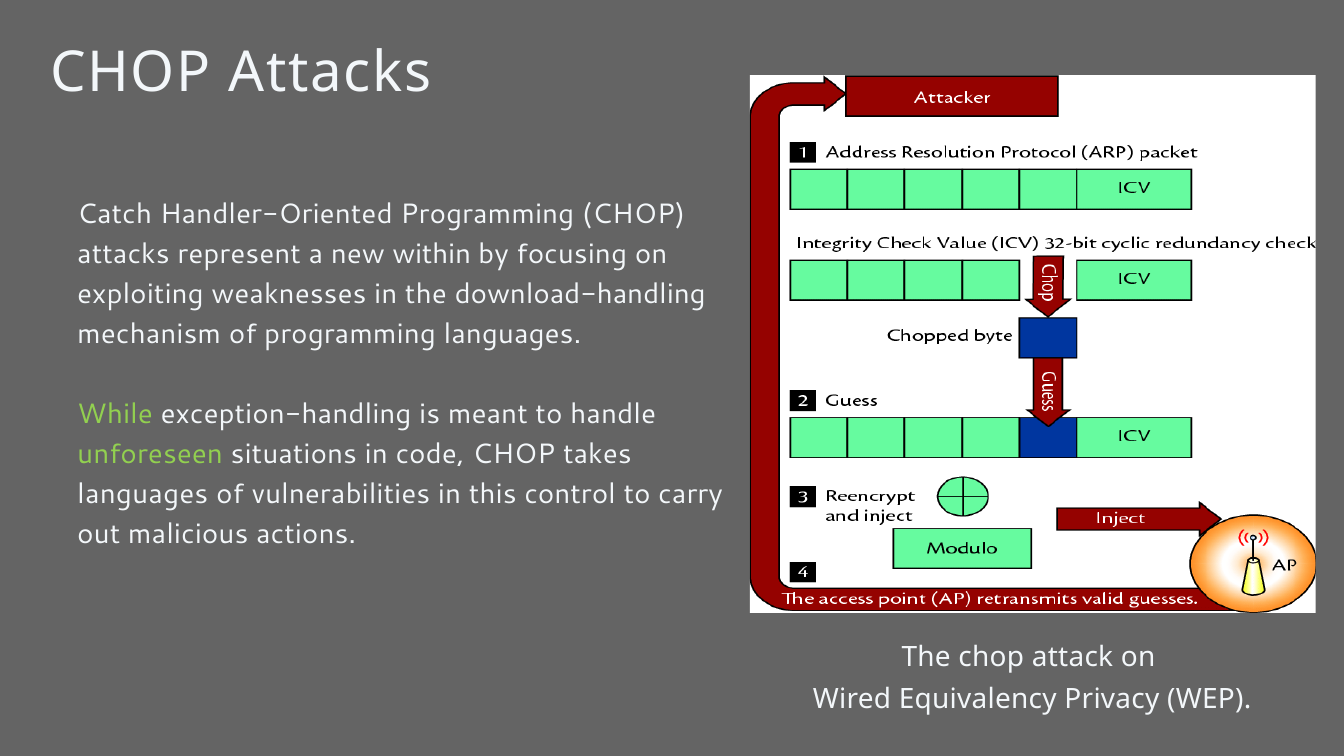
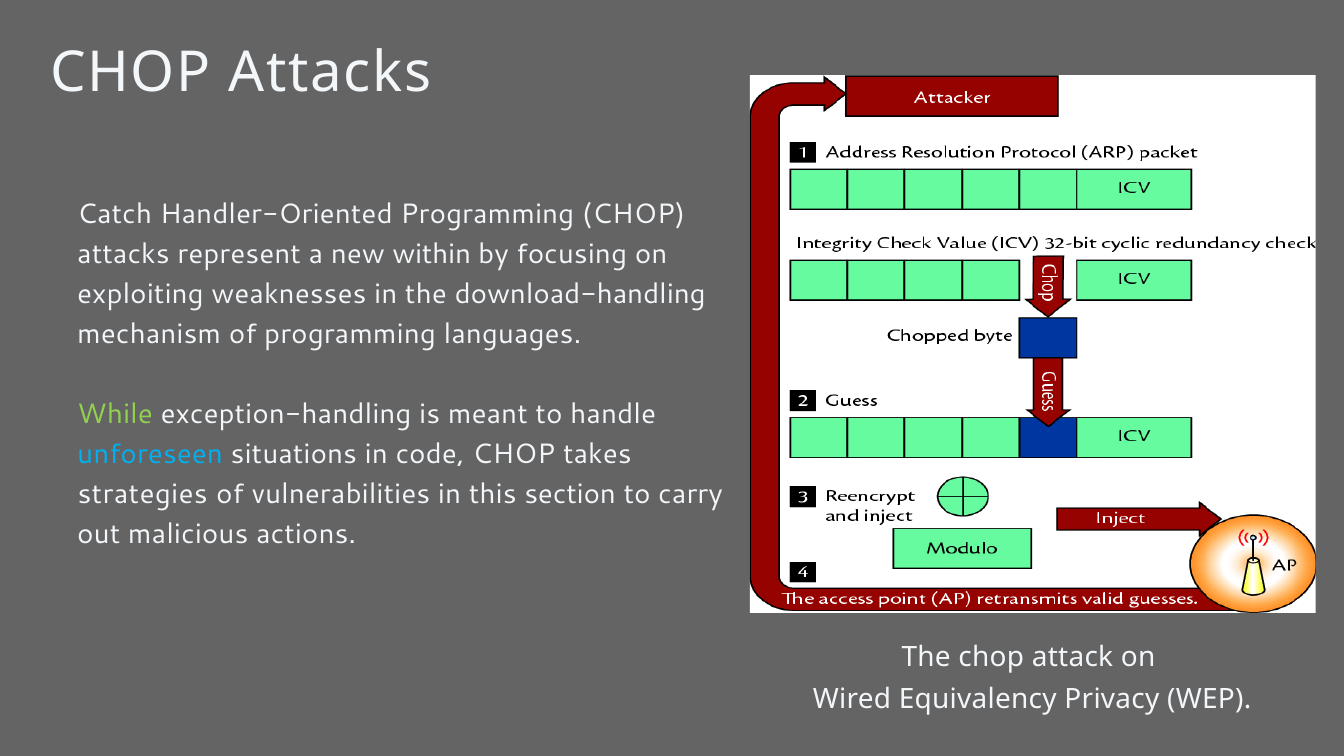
unforeseen colour: light green -> light blue (150, 454)
languages: languages -> strategies (143, 494)
control: control -> section (570, 494)
